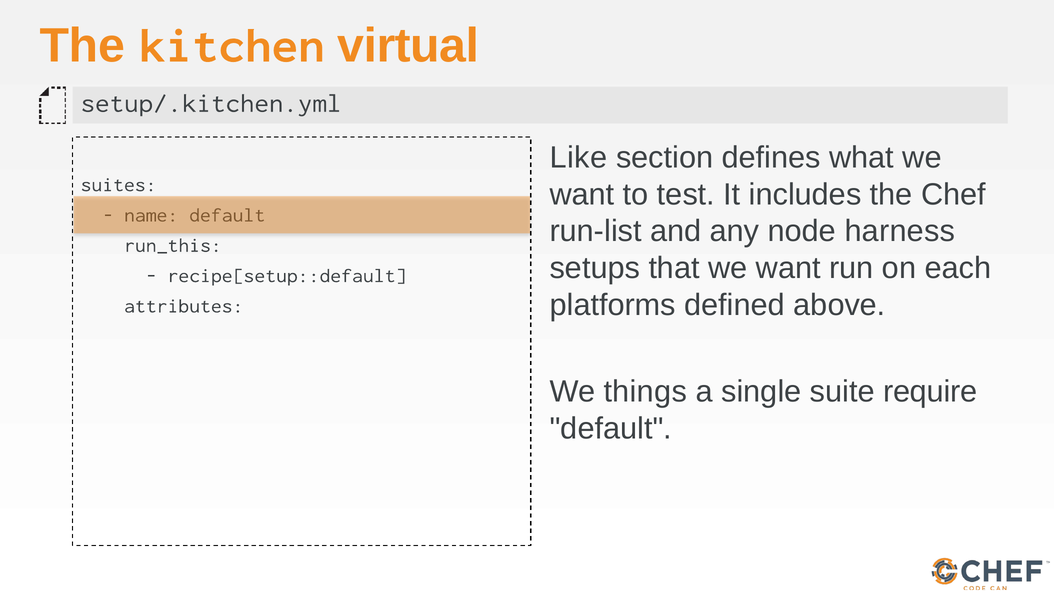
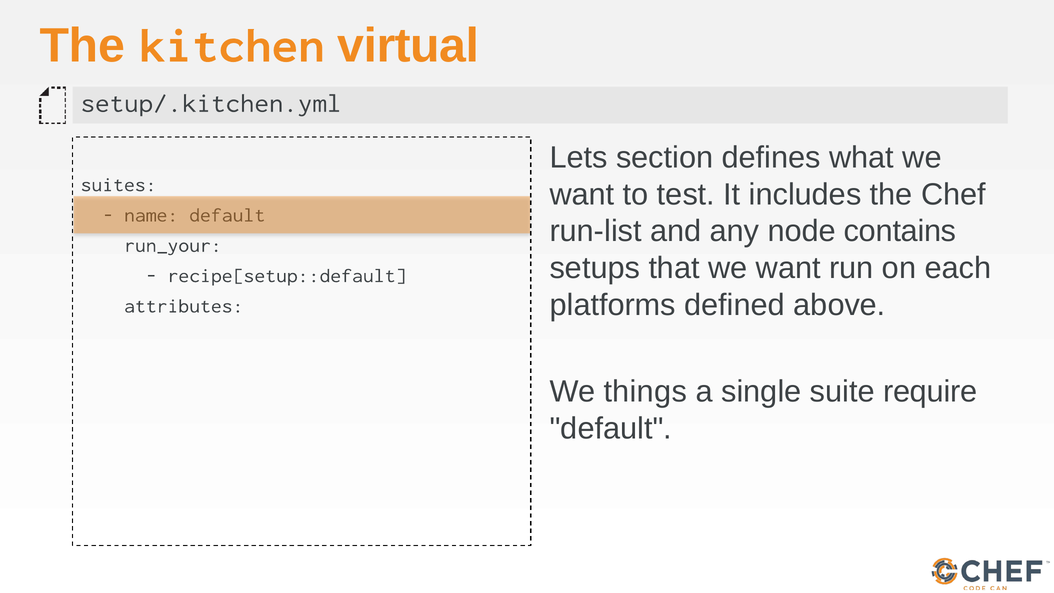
Like: Like -> Lets (579, 158)
harness: harness -> contains (900, 231)
run_this: run_this -> run_your (173, 245)
